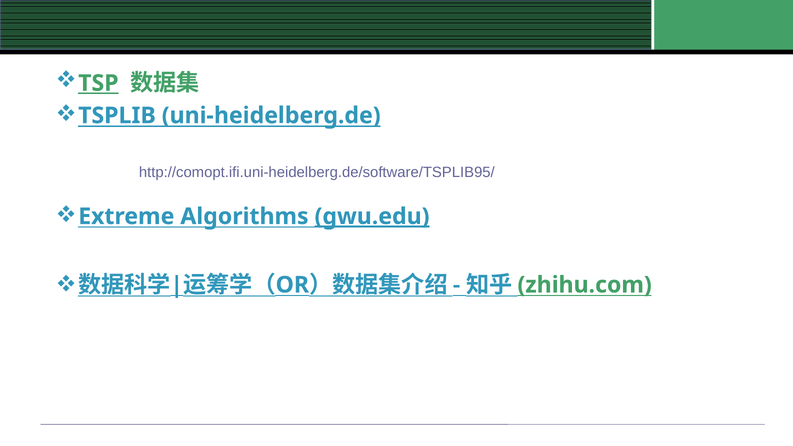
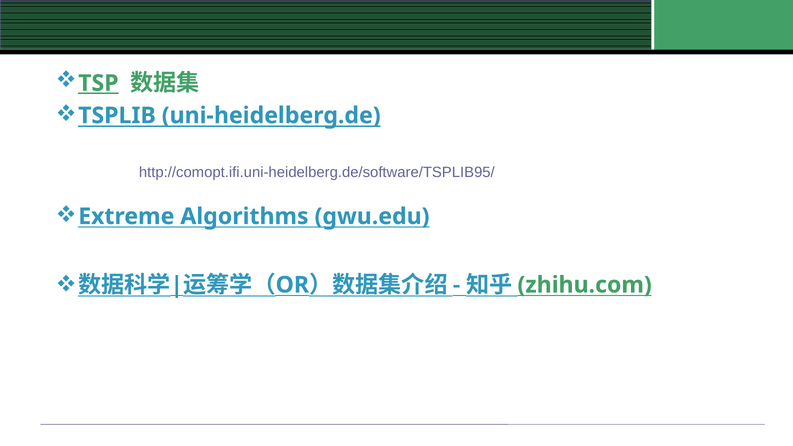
gwu.edu underline: present -> none (372, 216)
